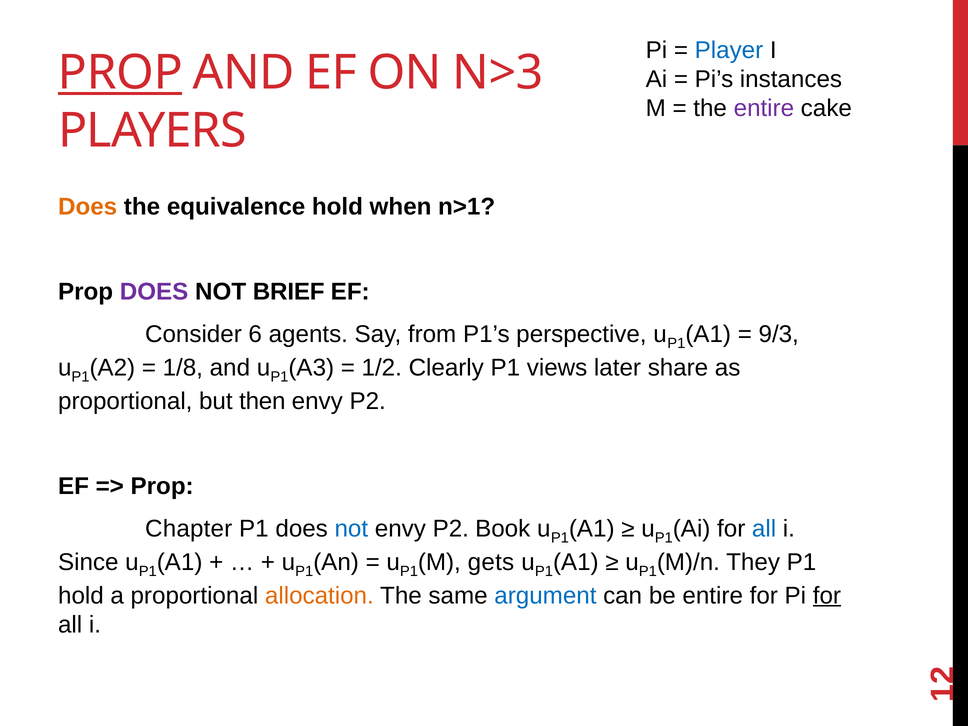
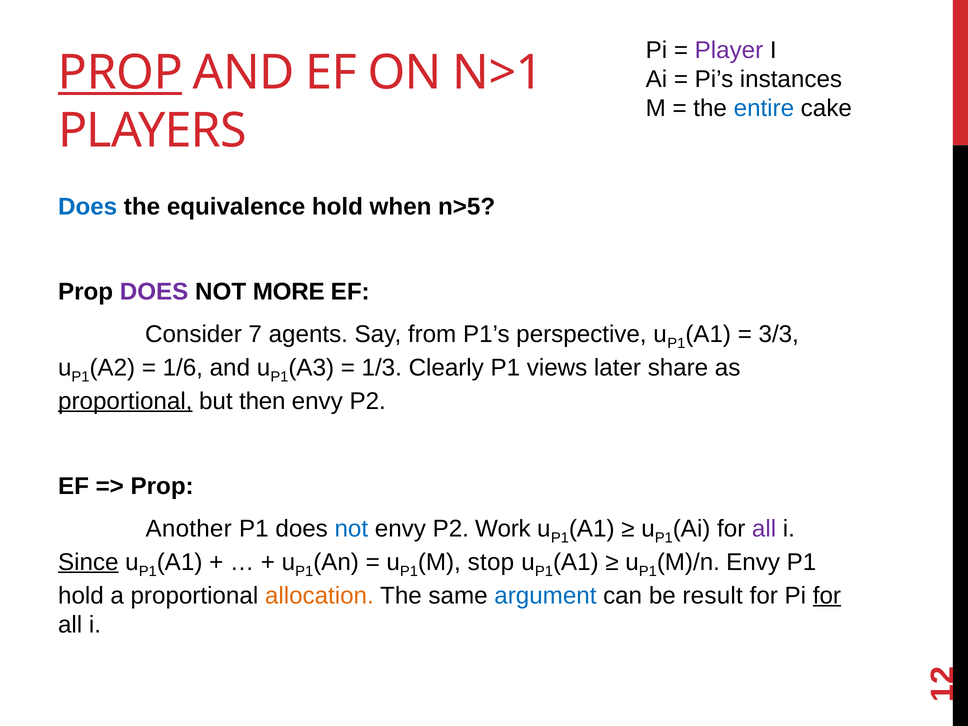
Player colour: blue -> purple (729, 50)
N>3: N>3 -> N>1 (498, 73)
entire colour: purple -> blue (764, 108)
Does colour: orange -> blue (88, 207)
n>1: n>1 -> n>5 (467, 207)
BRIEF: BRIEF -> MORE (289, 292)
6: 6 -> 7 (255, 334)
9/3: 9/3 -> 3/3 (779, 334)
1/8: 1/8 -> 1/6 (183, 368)
1/2: 1/2 -> 1/3 (382, 368)
proportional underline: none -> present (125, 401)
Chapter: Chapter -> Another (189, 529)
Book: Book -> Work (503, 529)
all colour: blue -> purple (764, 529)
Since underline: none -> present (88, 562)
gets: gets -> stop (491, 562)
They: They -> Envy (753, 562)
be entire: entire -> result (713, 596)
